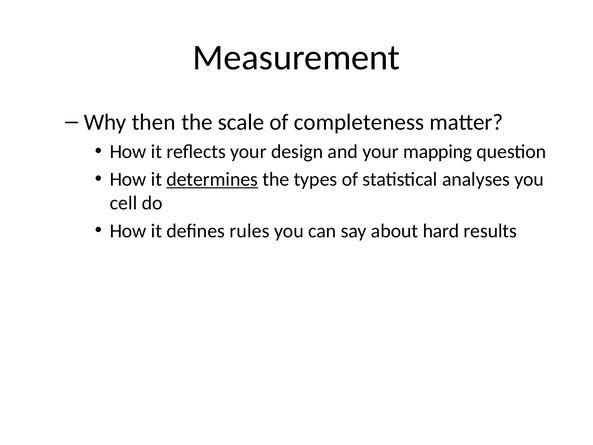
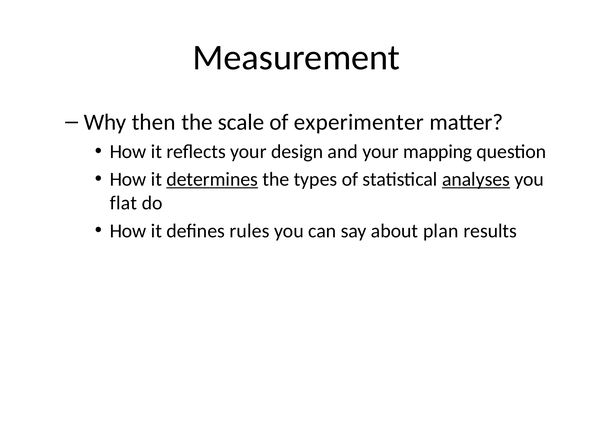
completeness: completeness -> experimenter (359, 122)
analyses underline: none -> present (476, 179)
cell: cell -> flat (123, 203)
hard: hard -> plan (441, 231)
